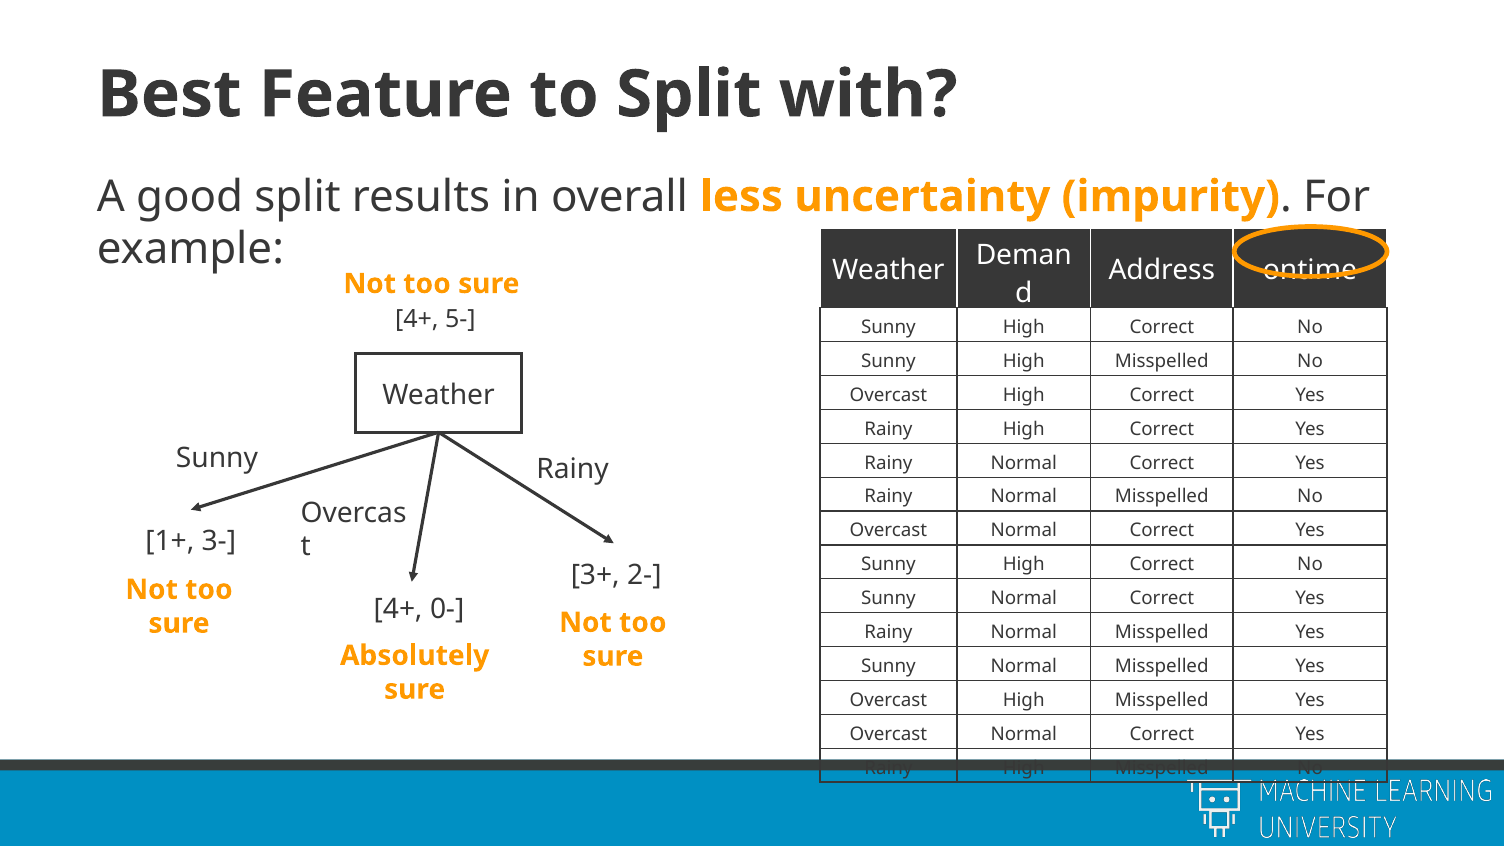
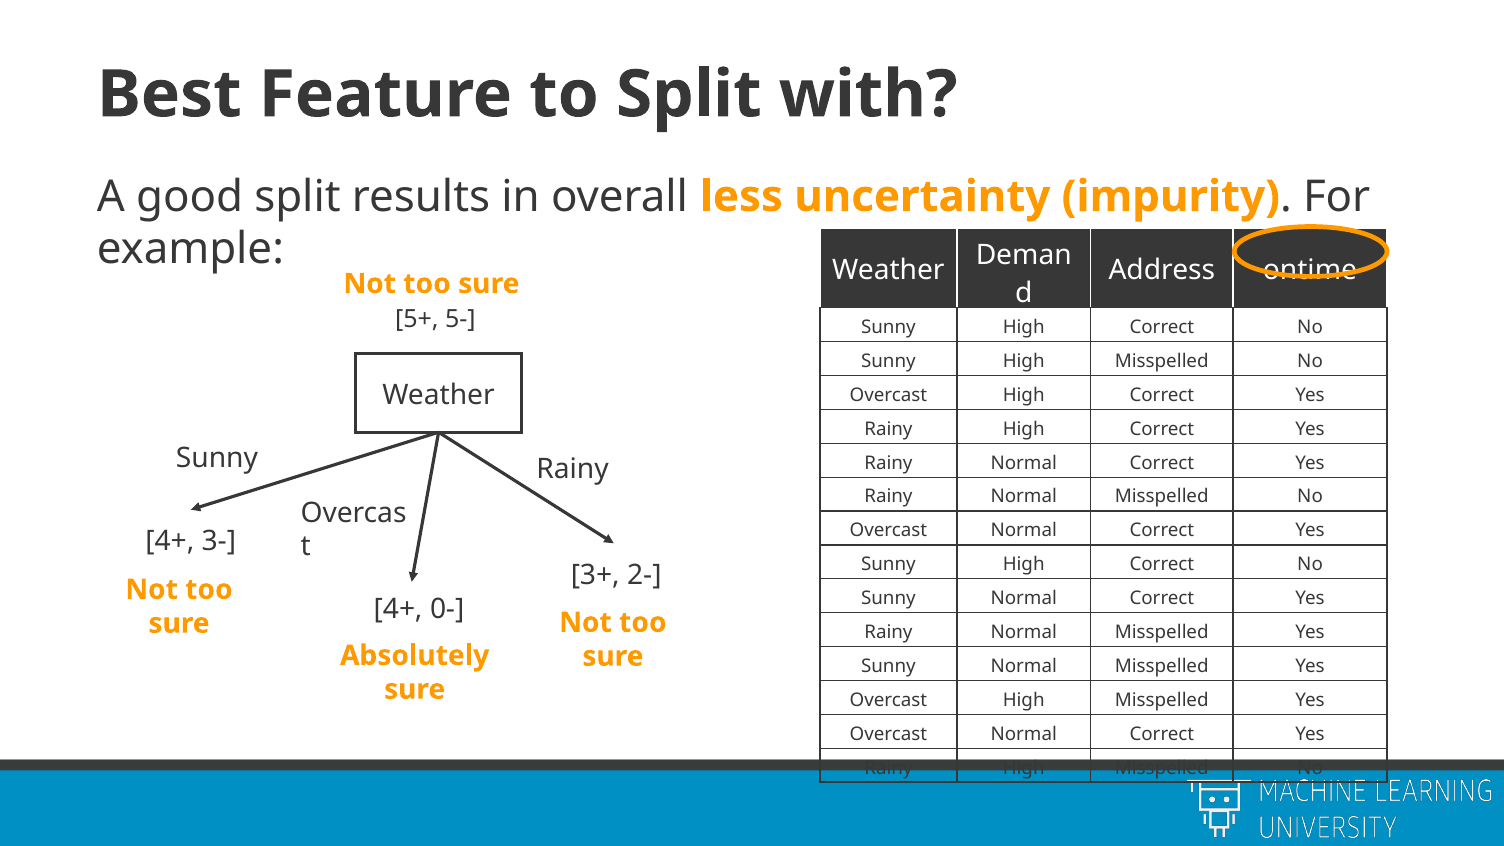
4+: 4+ -> 5+ (417, 319)
1+: 1+ -> 4+ (170, 541)
